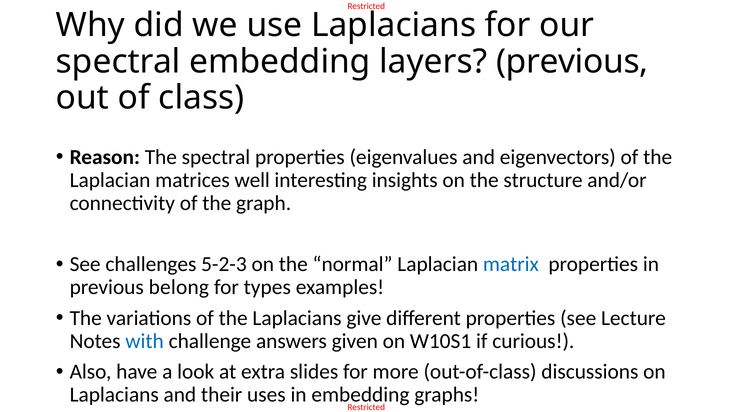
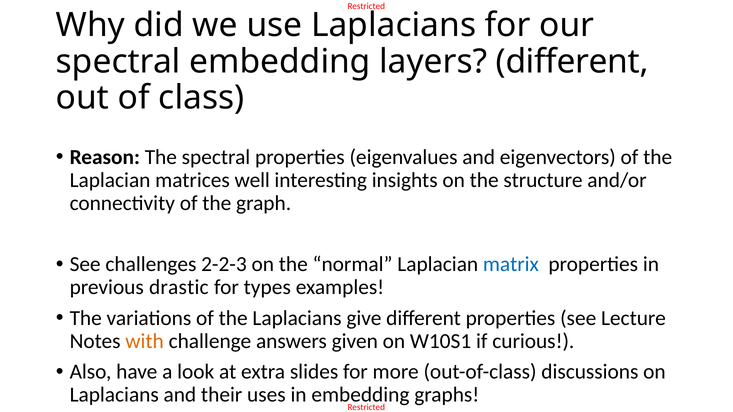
layers previous: previous -> different (572, 62)
5-2-3: 5-2-3 -> 2-2-3 (224, 265)
belong: belong -> drastic (179, 288)
with colour: blue -> orange (145, 341)
